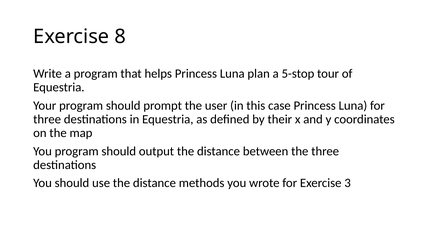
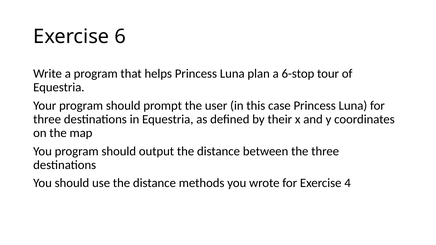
8: 8 -> 6 (120, 37)
5-stop: 5-stop -> 6-stop (298, 74)
3: 3 -> 4 (348, 183)
